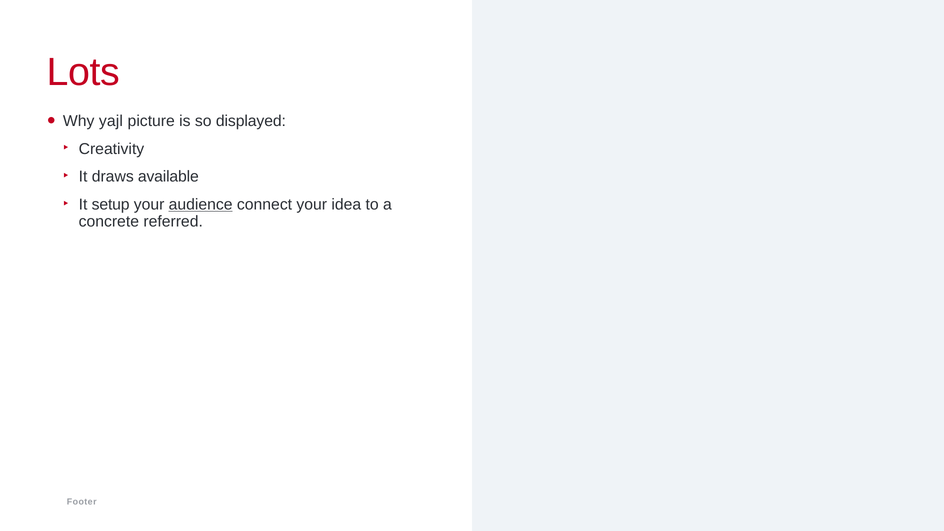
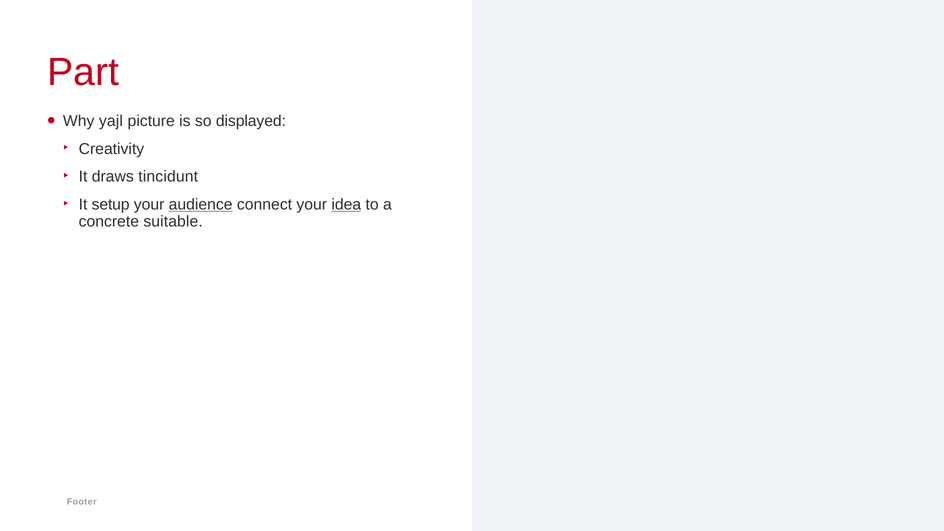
Lots: Lots -> Part (83, 72)
available: available -> tincidunt (168, 177)
idea underline: none -> present (346, 204)
referred: referred -> suitable (173, 221)
